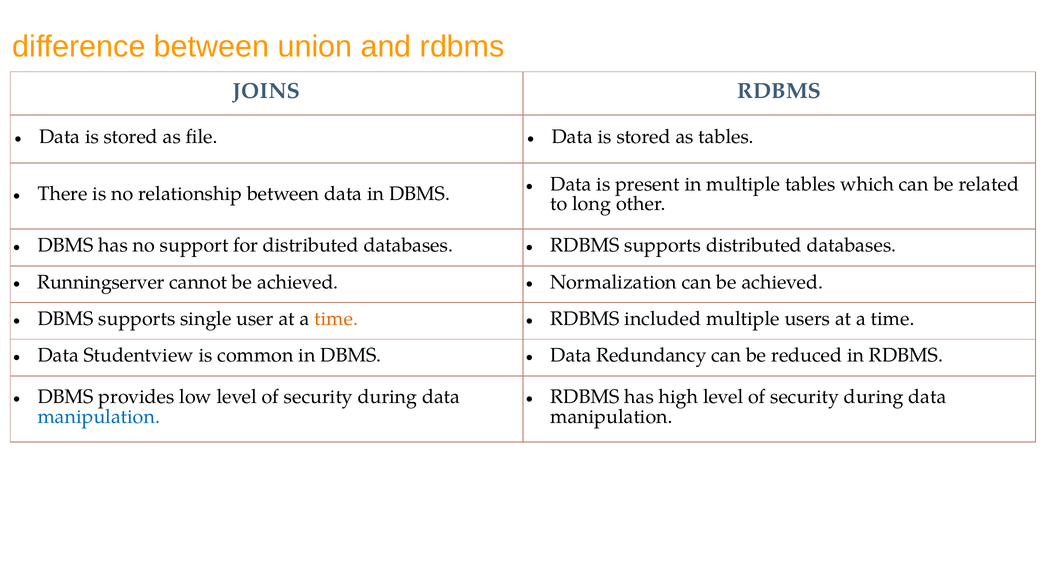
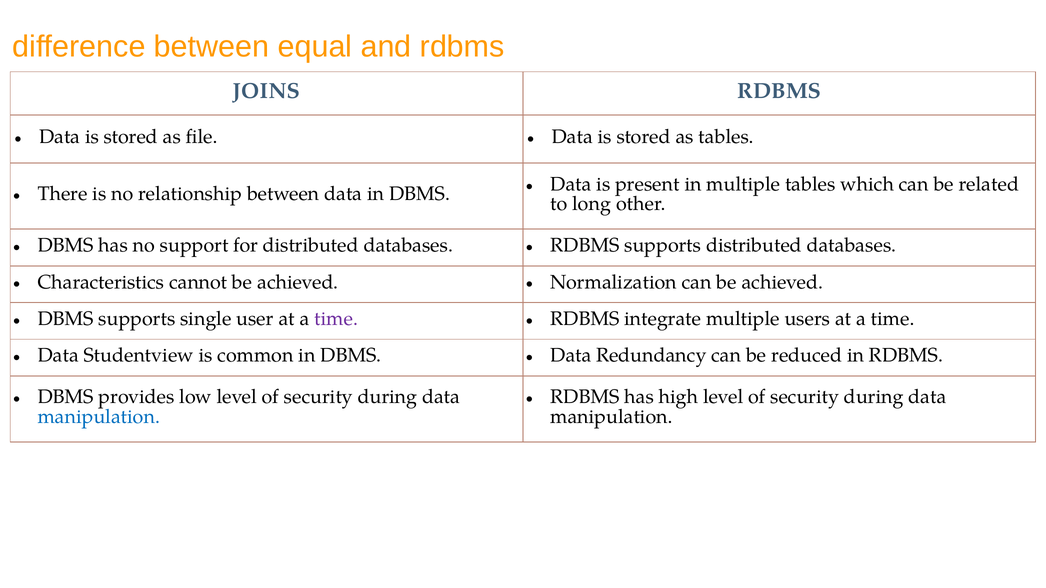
union: union -> equal (315, 47)
Runningserver: Runningserver -> Characteristics (101, 282)
time colour: orange -> purple (336, 319)
included: included -> integrate (663, 319)
